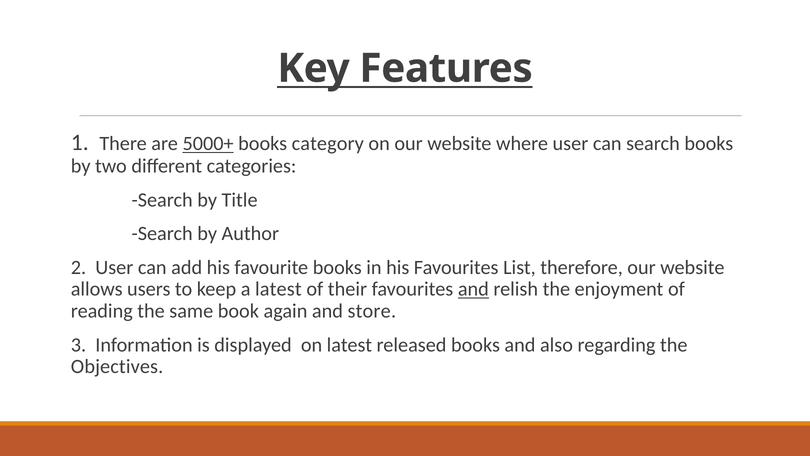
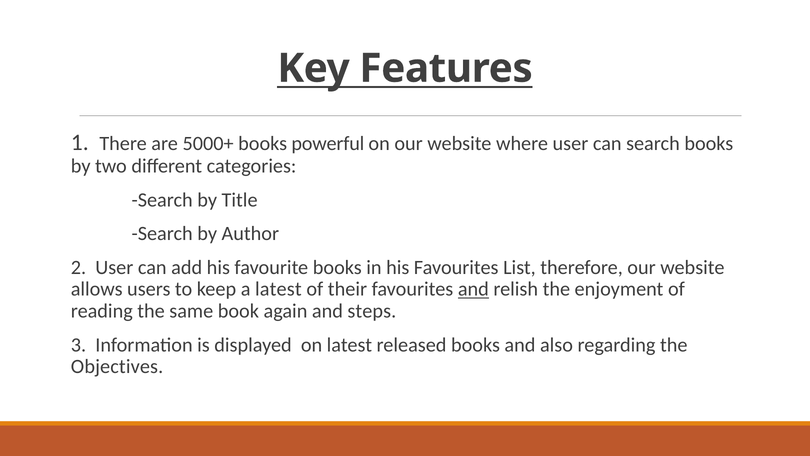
5000+ underline: present -> none (208, 144)
category: category -> powerful (328, 144)
store: store -> steps (372, 311)
